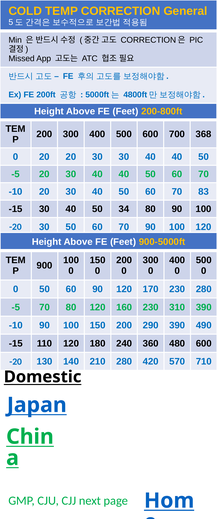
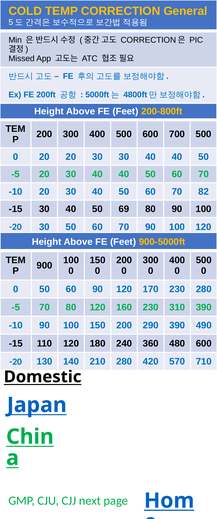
700 368: 368 -> 500 (204, 134)
83: 83 -> 82 (204, 192)
34: 34 -> 69 (124, 209)
